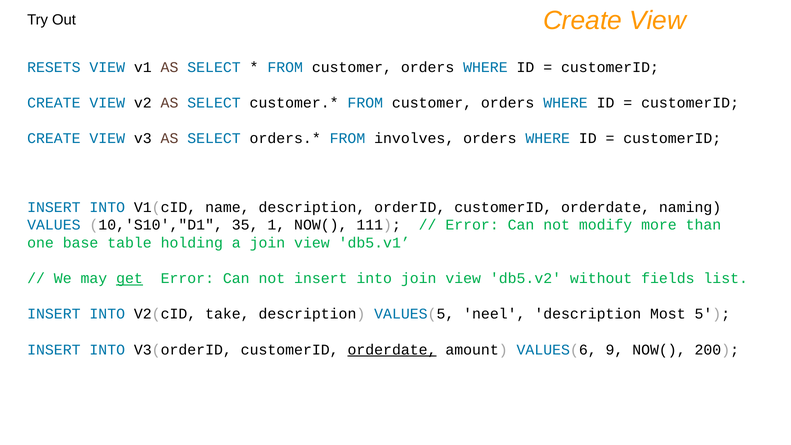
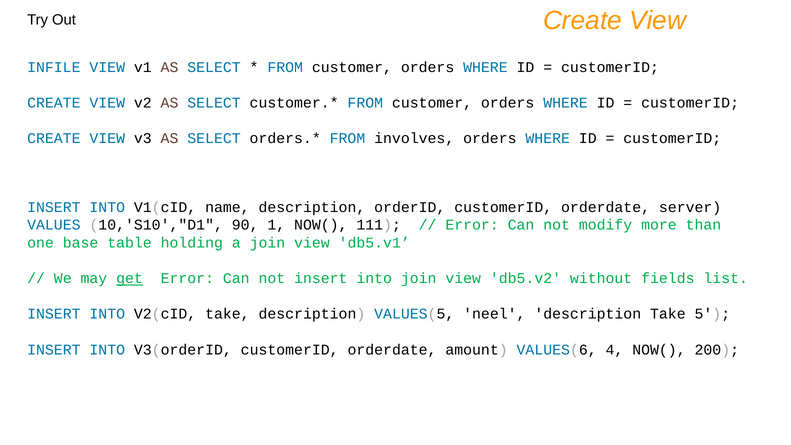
RESETS: RESETS -> INFILE (54, 67)
naming: naming -> server (690, 207)
35: 35 -> 90 (245, 225)
description Most: Most -> Take (668, 314)
orderdate underline: present -> none (392, 350)
9: 9 -> 4 (614, 350)
